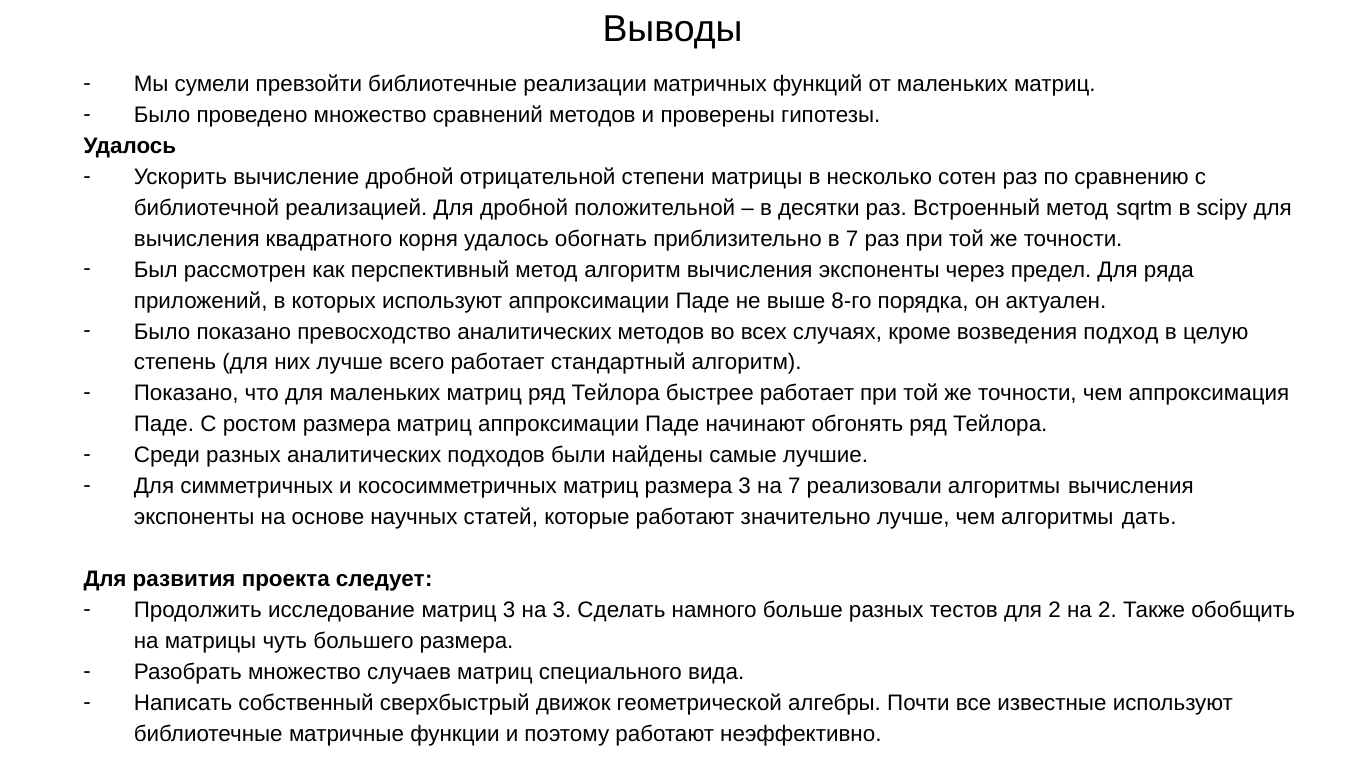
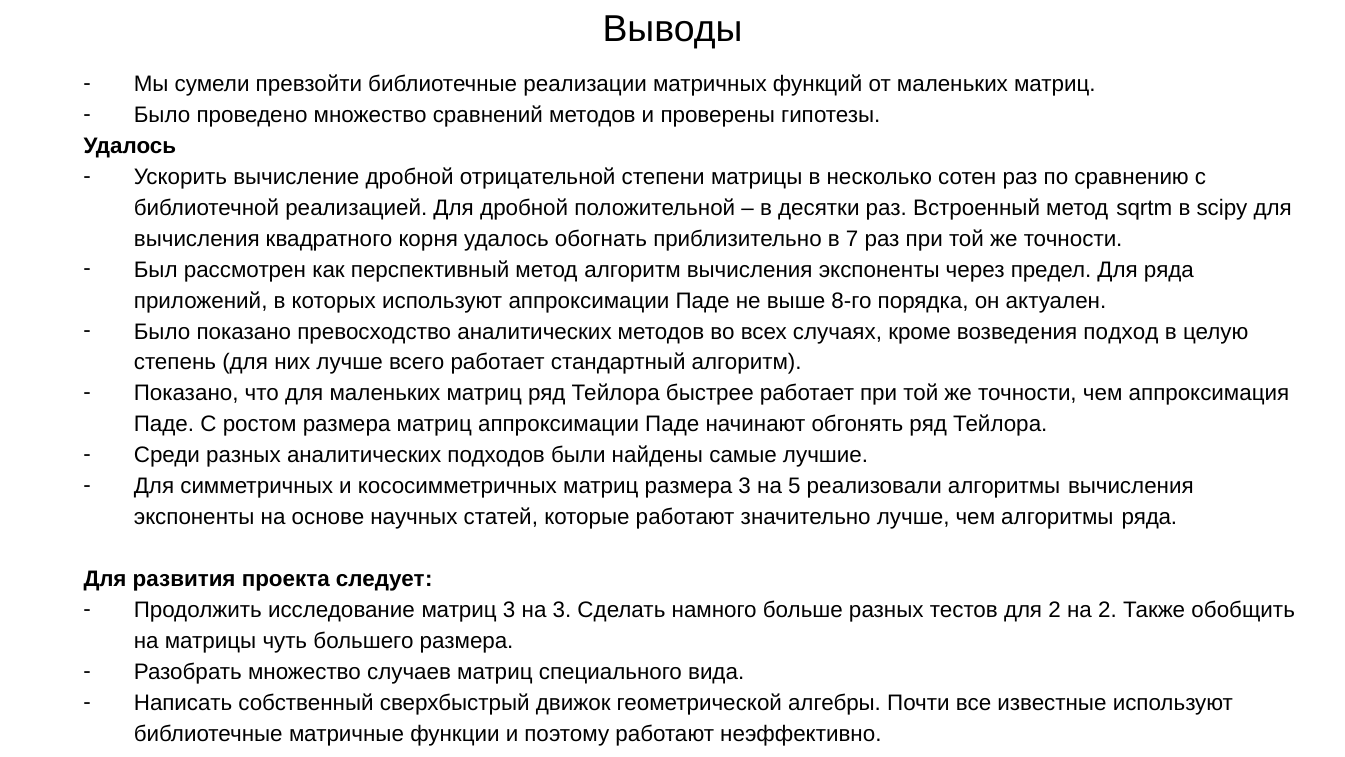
на 7: 7 -> 5 (794, 486)
алгоритмы дать: дать -> ряда (1149, 517)
